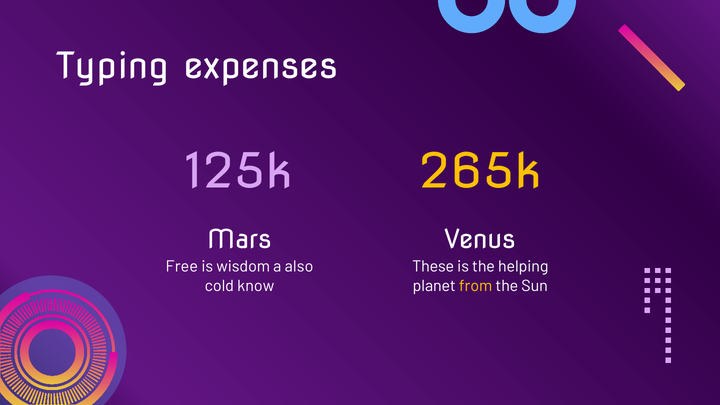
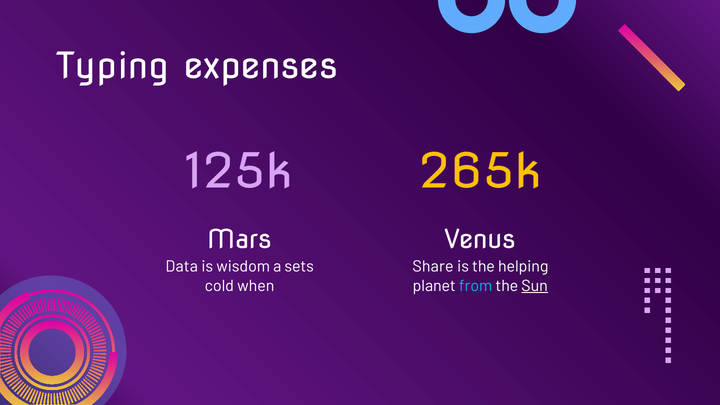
Free: Free -> Data (182, 267)
also: also -> sets (299, 267)
These: These -> Share (433, 267)
know: know -> when (256, 286)
from colour: yellow -> light blue (476, 286)
Sun underline: none -> present (535, 286)
